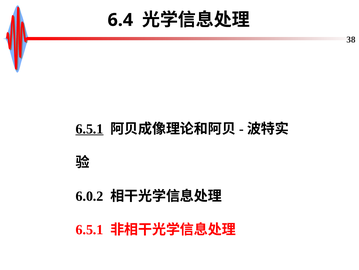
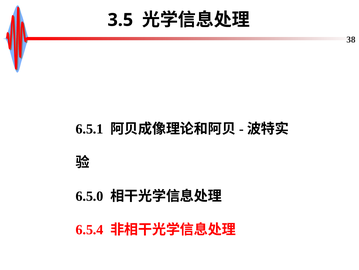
6.4: 6.4 -> 3.5 (120, 20)
6.5.1 underline: present -> none (90, 129)
6.0.2: 6.0.2 -> 6.5.0 (90, 196)
6.5.1: 6.5.1 -> 6.5.4 (90, 229)
